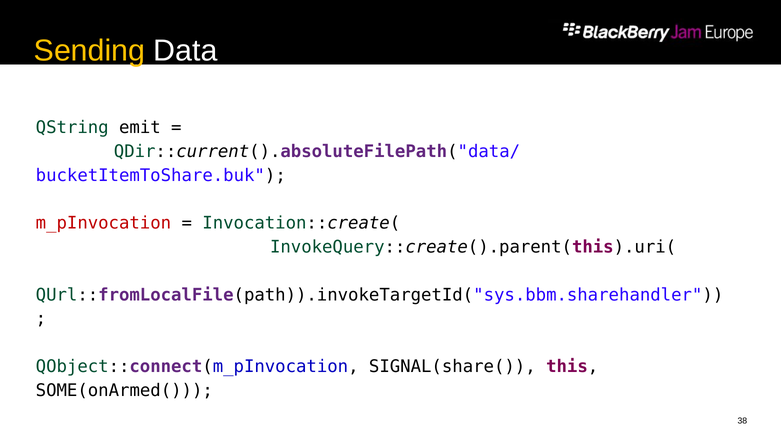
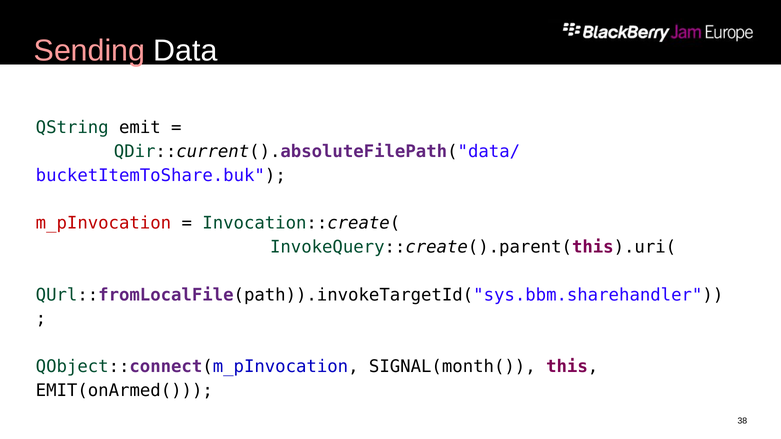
Sending colour: yellow -> pink (89, 51)
SIGNAL(share(: SIGNAL(share( -> SIGNAL(month( (452, 367)
SOME(onArmed(: SOME(onArmed( -> EMIT(onArmed( (124, 391)
